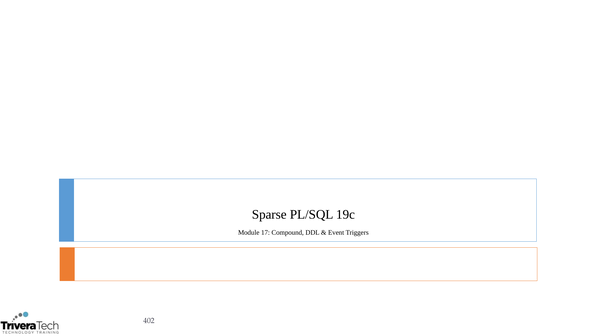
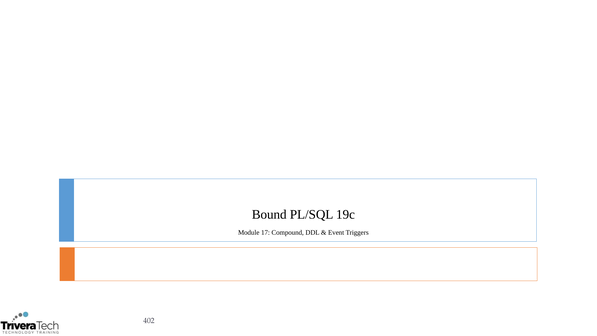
Sparse: Sparse -> Bound (269, 214)
